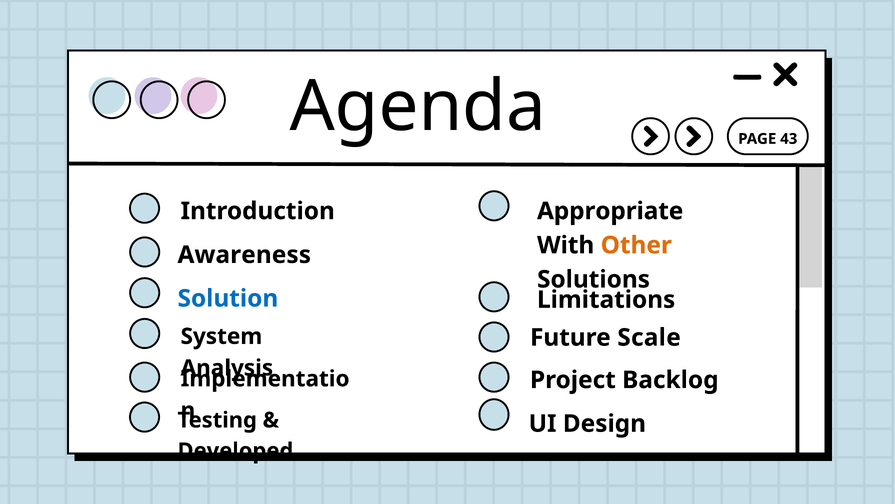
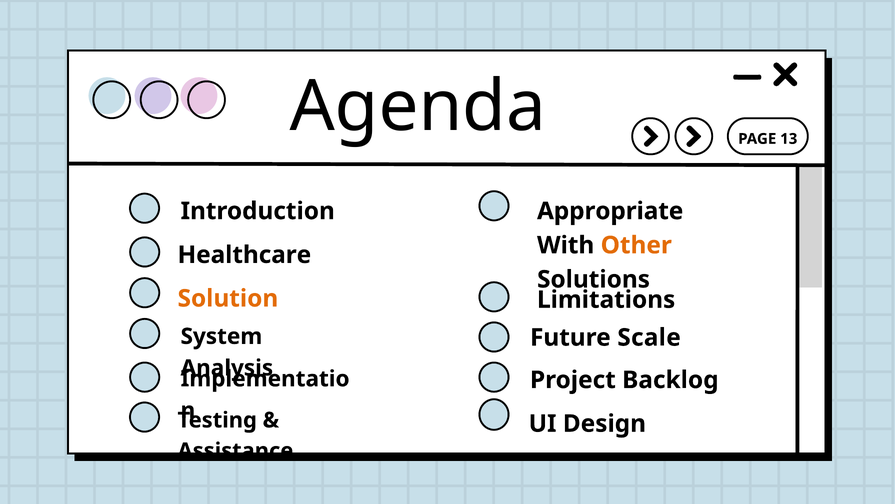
43: 43 -> 13 (789, 139)
Awareness: Awareness -> Healthcare (244, 255)
Solution colour: blue -> orange (228, 298)
Developed: Developed -> Assistance (235, 450)
